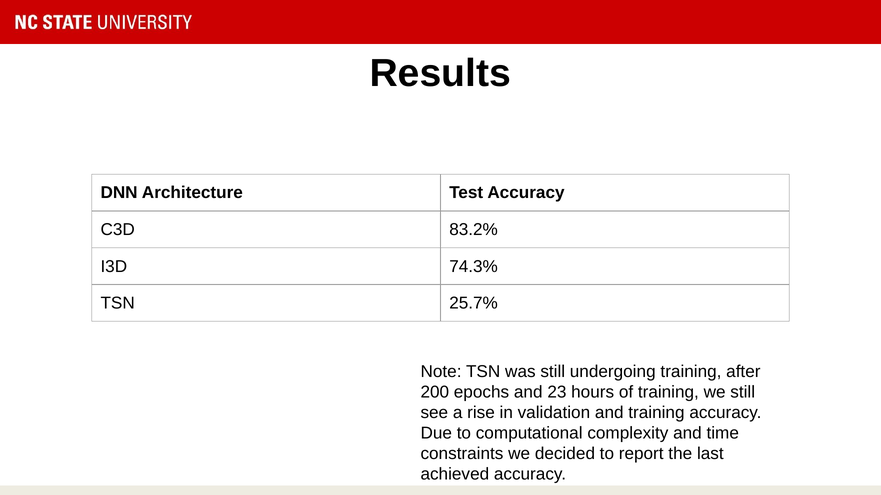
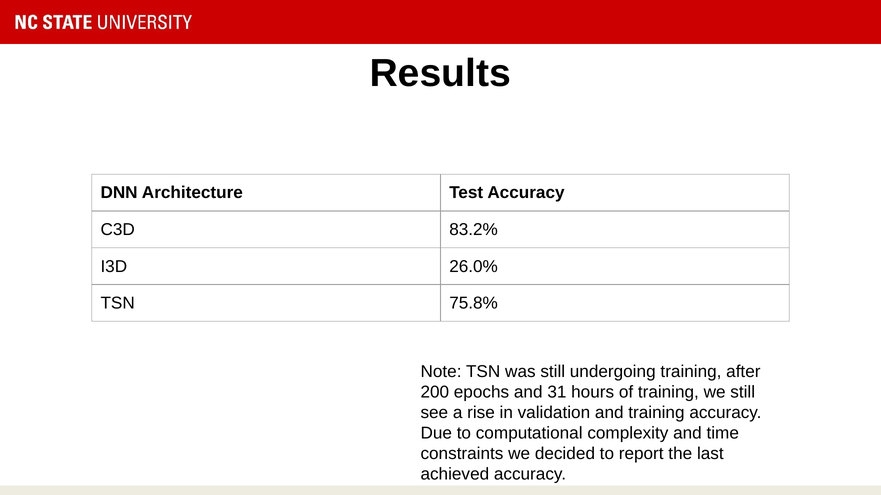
74.3%: 74.3% -> 26.0% (474, 267)
25.7%: 25.7% -> 75.8% (474, 304)
23: 23 -> 31 (557, 393)
